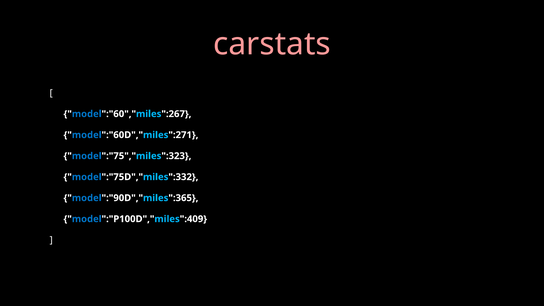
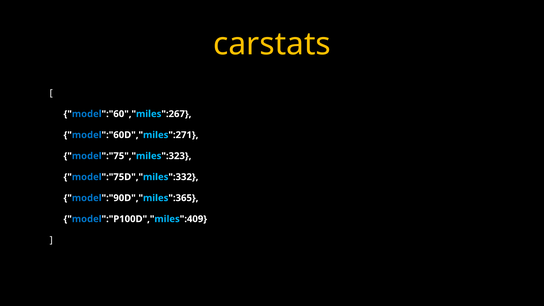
carstats colour: pink -> yellow (272, 44)
